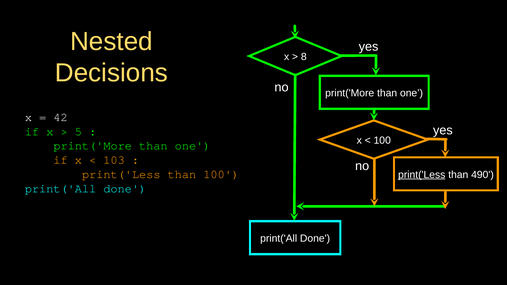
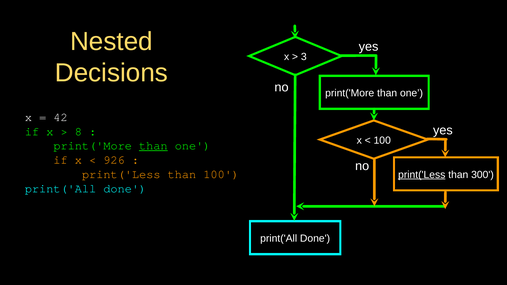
8: 8 -> 3 (304, 57)
5: 5 -> 8 (78, 132)
than underline: none -> present (153, 146)
103: 103 -> 926 (114, 160)
490: 490 -> 300 (482, 175)
